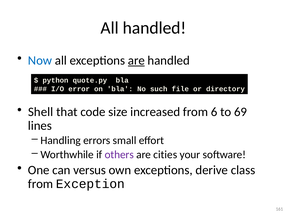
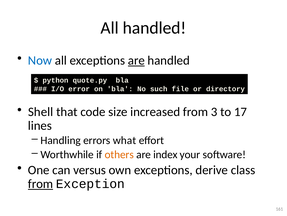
6: 6 -> 3 (214, 111)
69: 69 -> 17 (241, 111)
small: small -> what (125, 140)
others colour: purple -> orange (119, 154)
cities: cities -> index (165, 154)
from underline: none -> present (41, 183)
